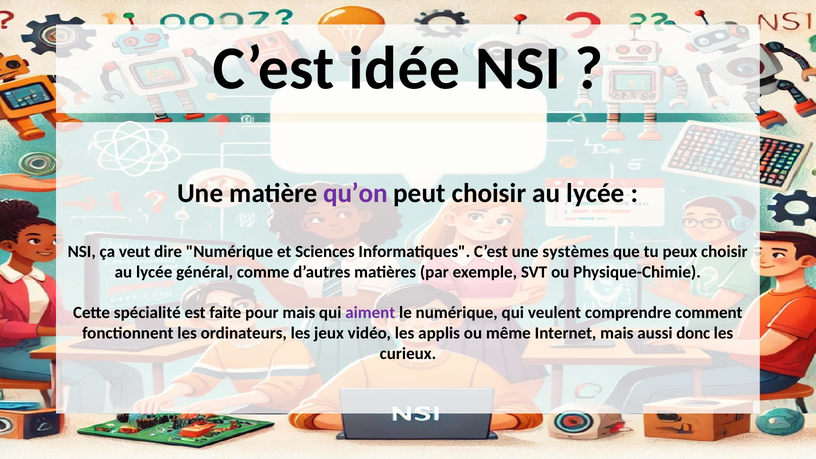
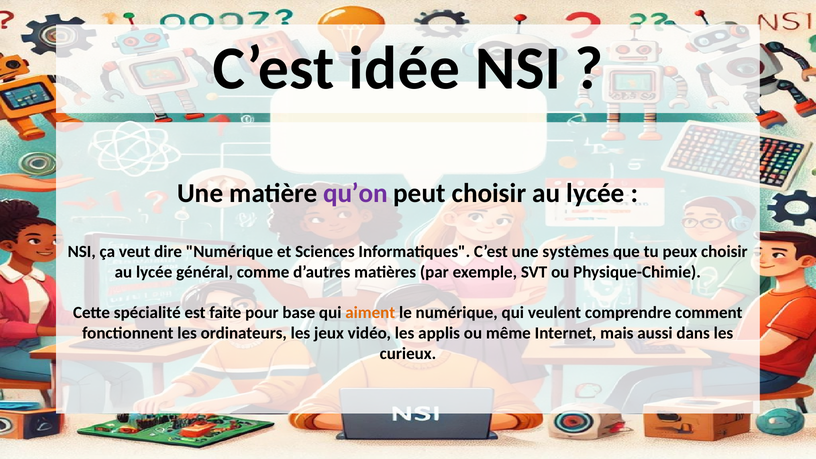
pour mais: mais -> base (299, 313)
aiment colour: purple -> orange (370, 313)
donc: donc -> dans (693, 333)
